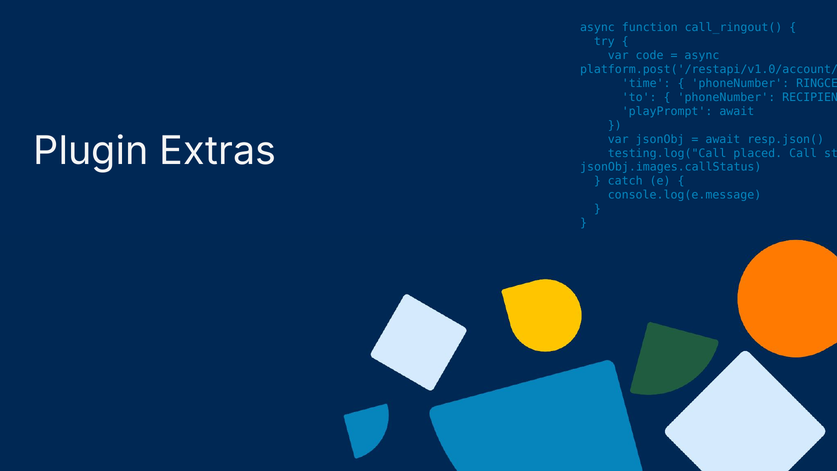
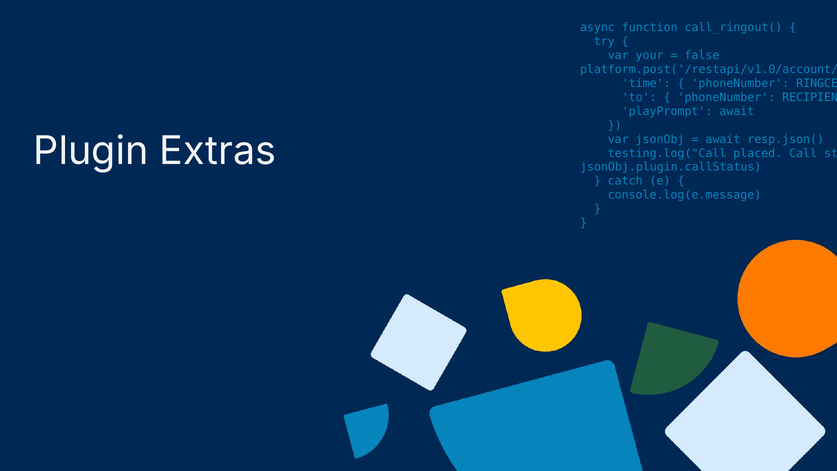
code: code -> your (650, 55)
async: async -> false (702, 55)
jsonObj.images.callStatus: jsonObj.images.callStatus -> jsonObj.plugin.callStatus (671, 167)
